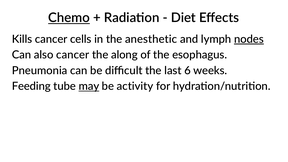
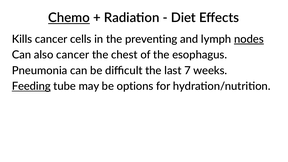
anesthetic: anesthetic -> preventing (151, 39)
along: along -> chest (124, 55)
6: 6 -> 7 (188, 71)
Feeding underline: none -> present (31, 86)
may underline: present -> none (89, 86)
activity: activity -> options (135, 86)
